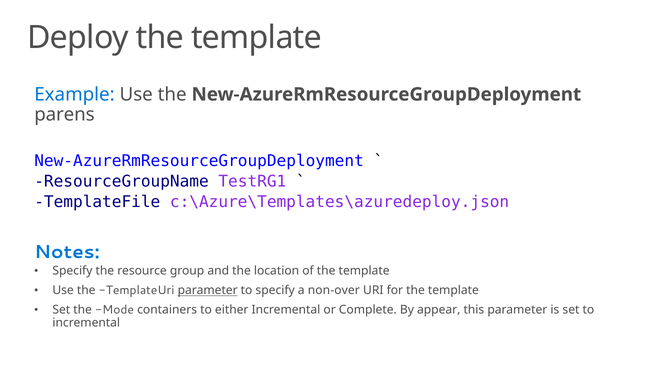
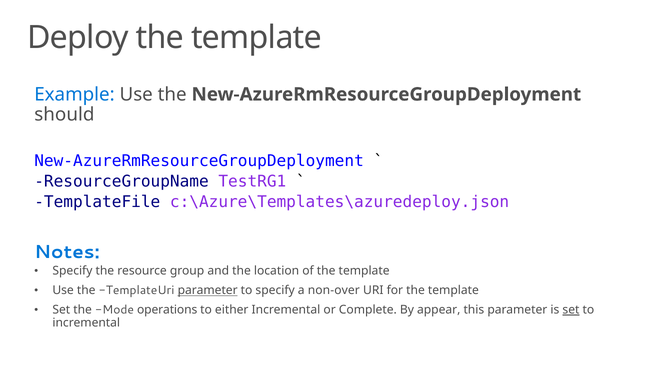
parens: parens -> should (64, 115)
containers: containers -> operations (167, 310)
set underline: none -> present (571, 310)
